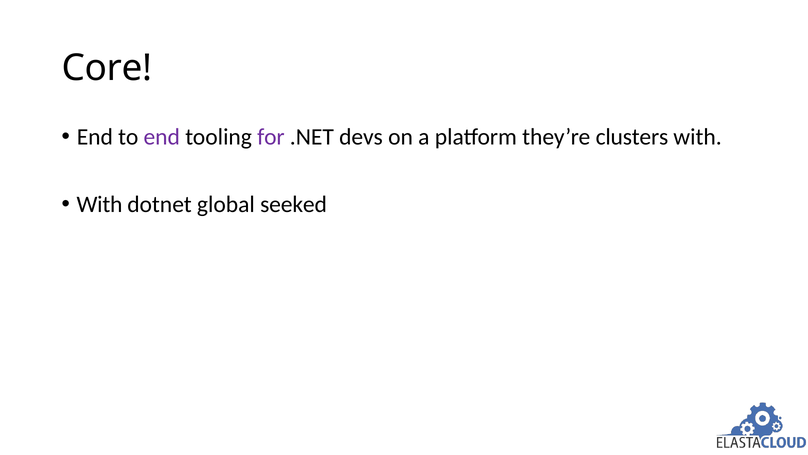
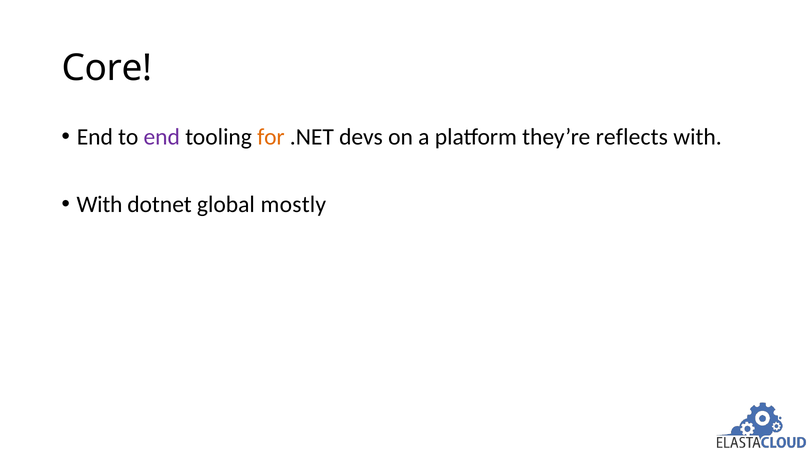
for colour: purple -> orange (271, 137)
clusters: clusters -> reflects (632, 137)
seeked: seeked -> mostly (293, 204)
